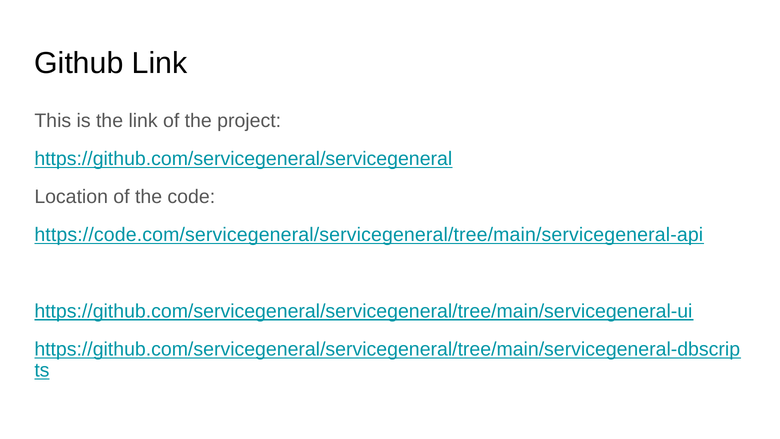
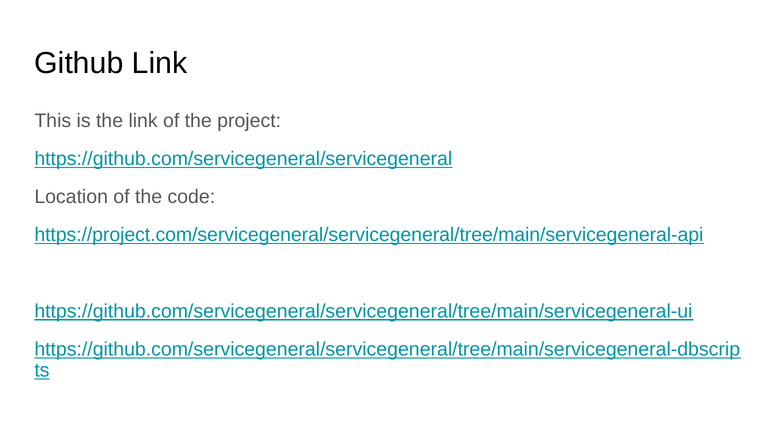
https://code.com/servicegeneral/servicegeneral/tree/main/servicegeneral-api: https://code.com/servicegeneral/servicegeneral/tree/main/servicegeneral-api -> https://project.com/servicegeneral/servicegeneral/tree/main/servicegeneral-api (369, 235)
